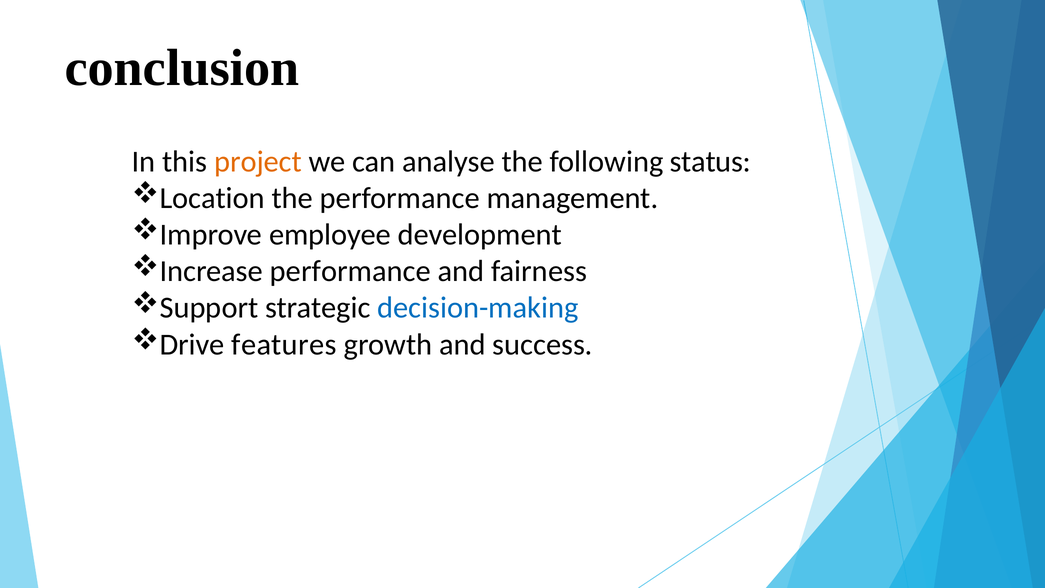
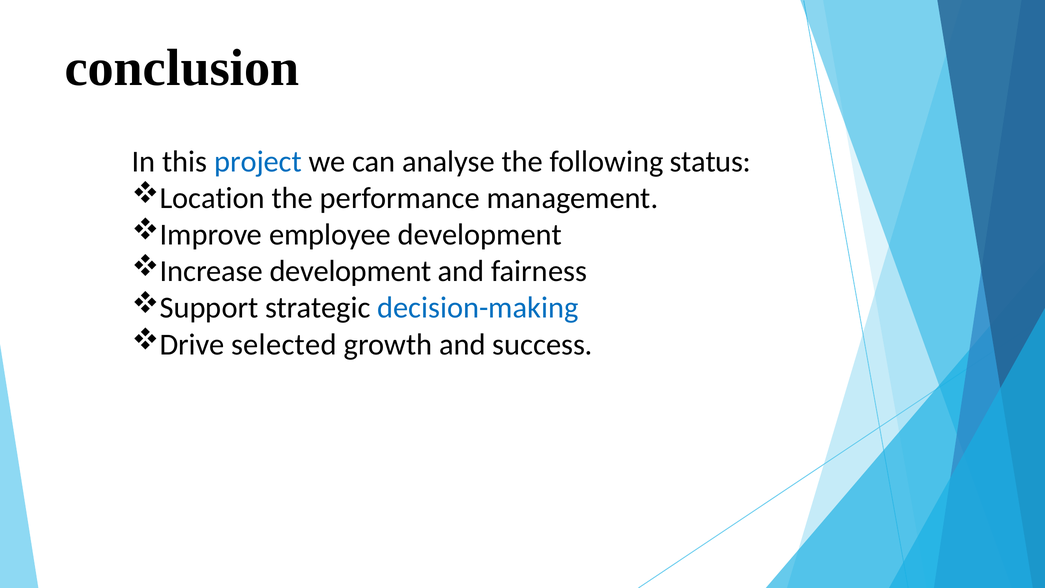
project colour: orange -> blue (258, 161)
Increase performance: performance -> development (351, 271)
features: features -> selected (284, 344)
